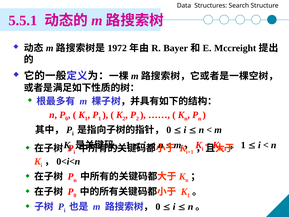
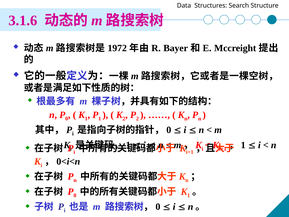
5.5.1: 5.5.1 -> 3.1.6 (23, 20)
